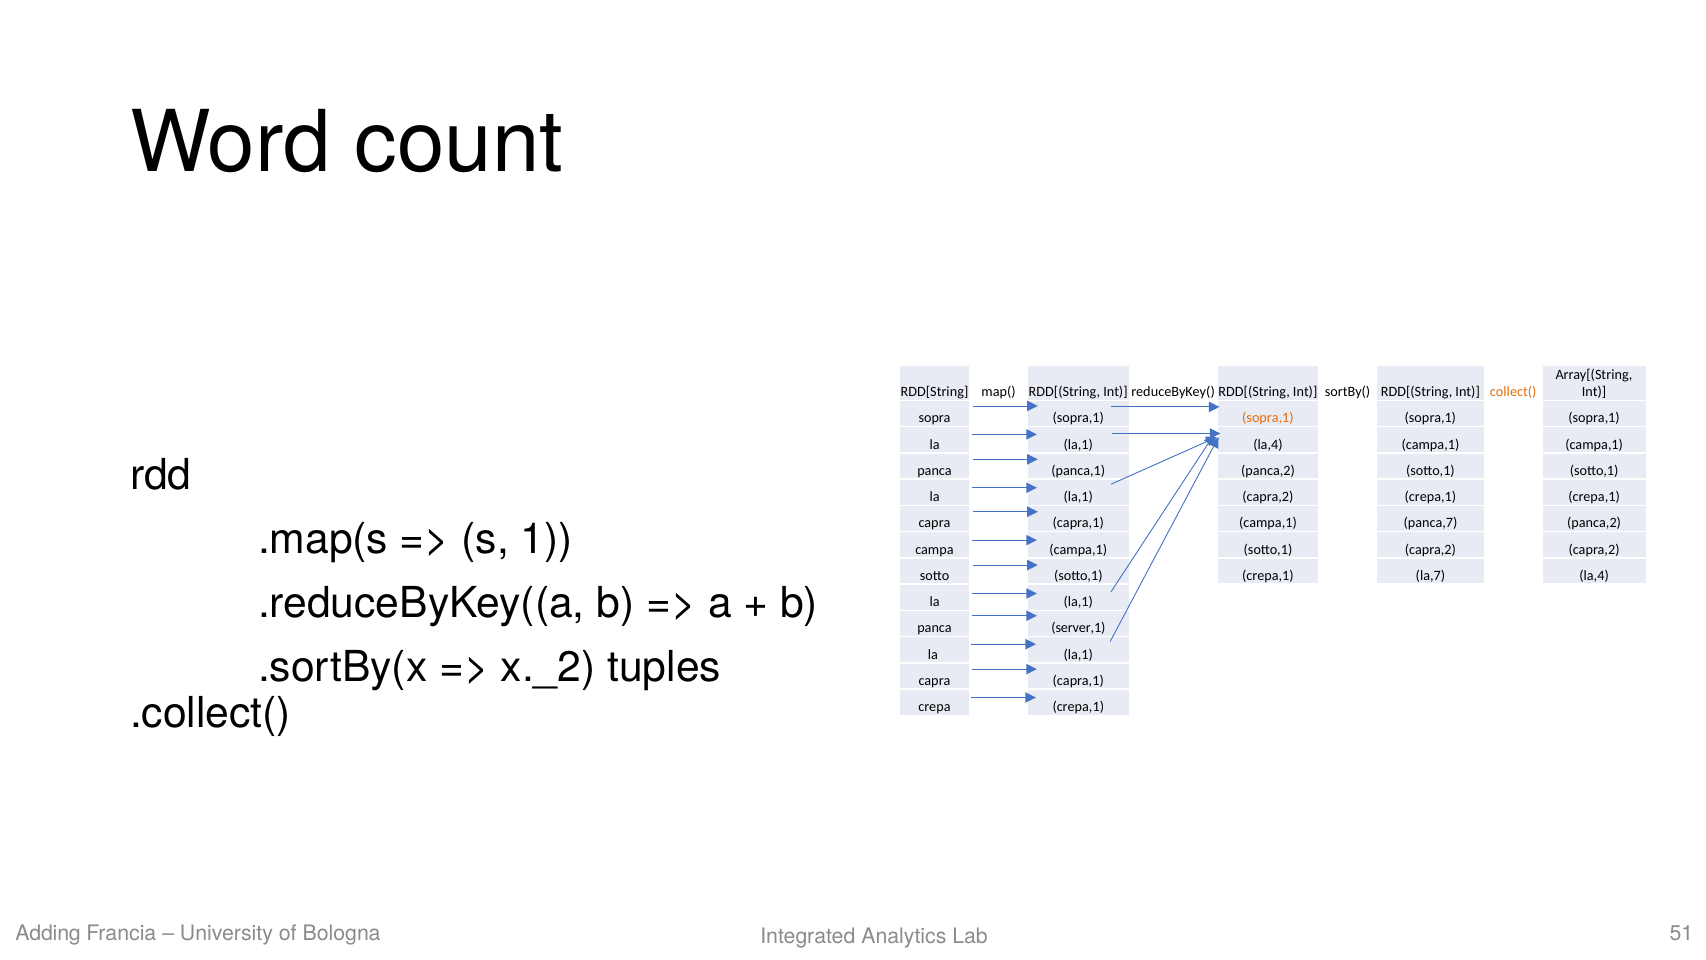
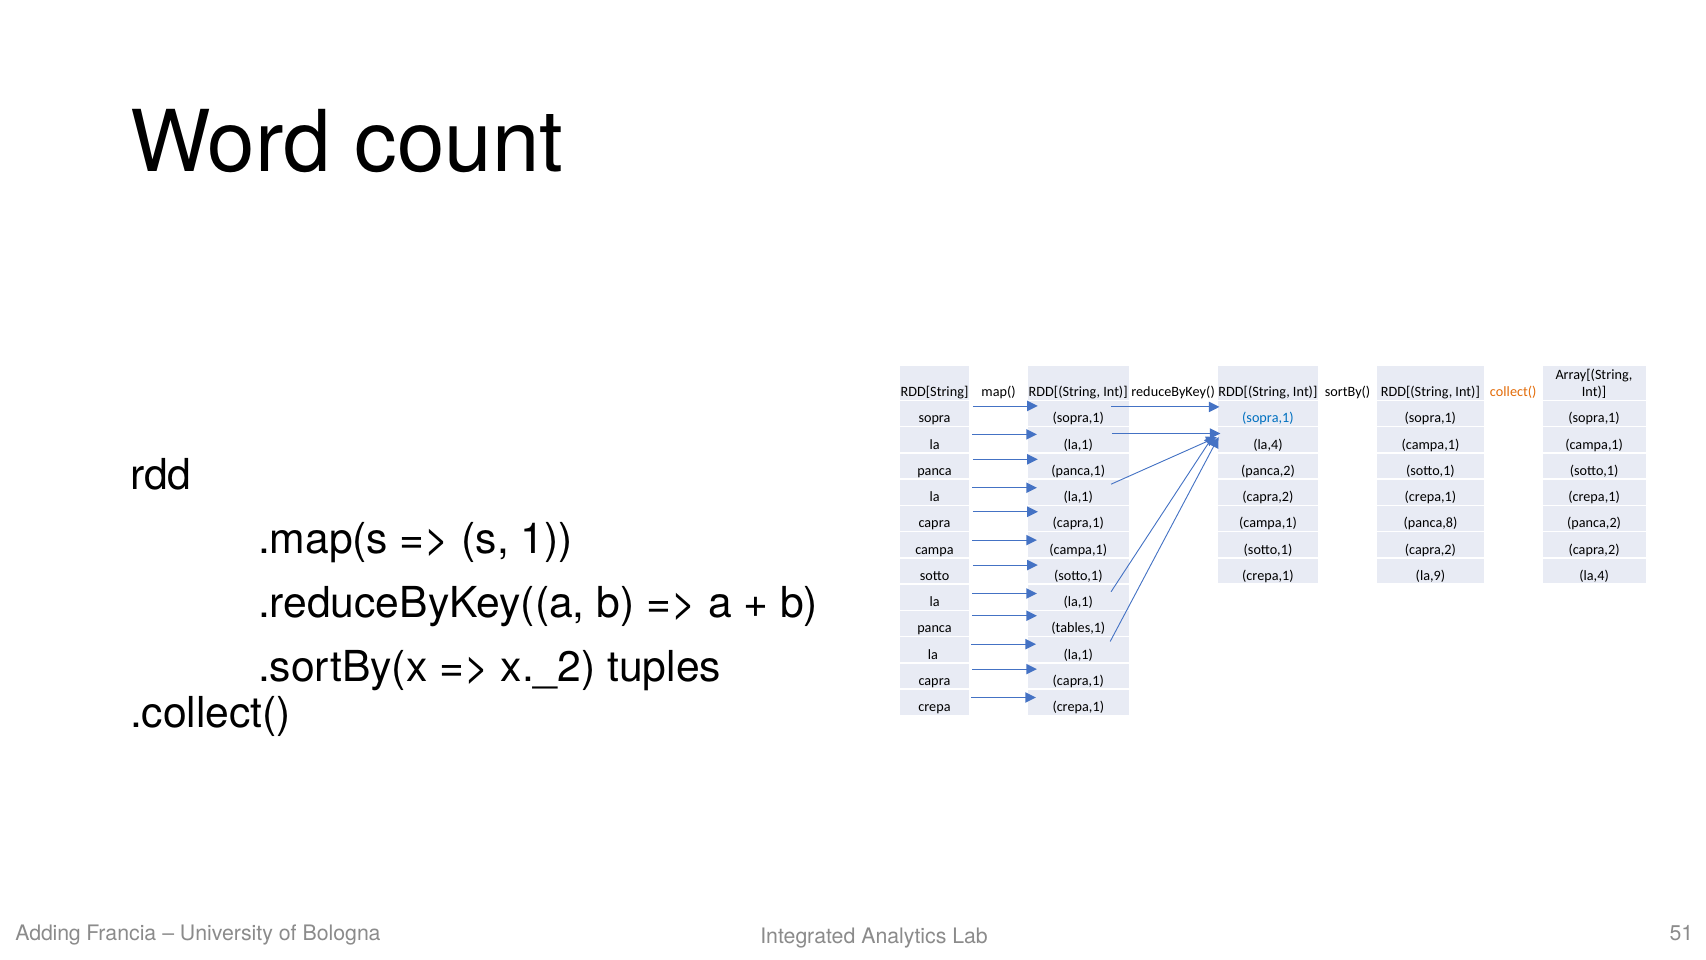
sopra,1 colour: orange -> blue (1268, 418)
panca,7: panca,7 -> panca,8 (1430, 523)
la,7: la,7 -> la,9 (1430, 575)
server,1: server,1 -> tables,1 (1078, 628)
